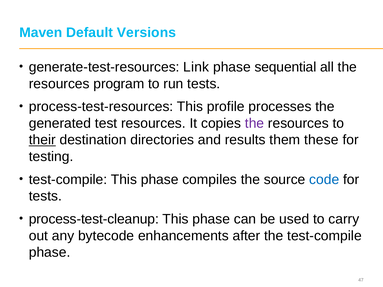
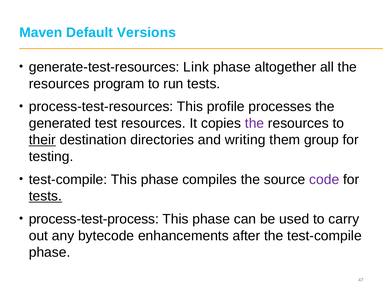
sequential: sequential -> altogether (285, 67)
results: results -> writing (245, 140)
these: these -> group (321, 140)
code colour: blue -> purple (324, 180)
tests underline: none -> present (45, 196)
process-test-cleanup: process-test-cleanup -> process-test-process (94, 219)
